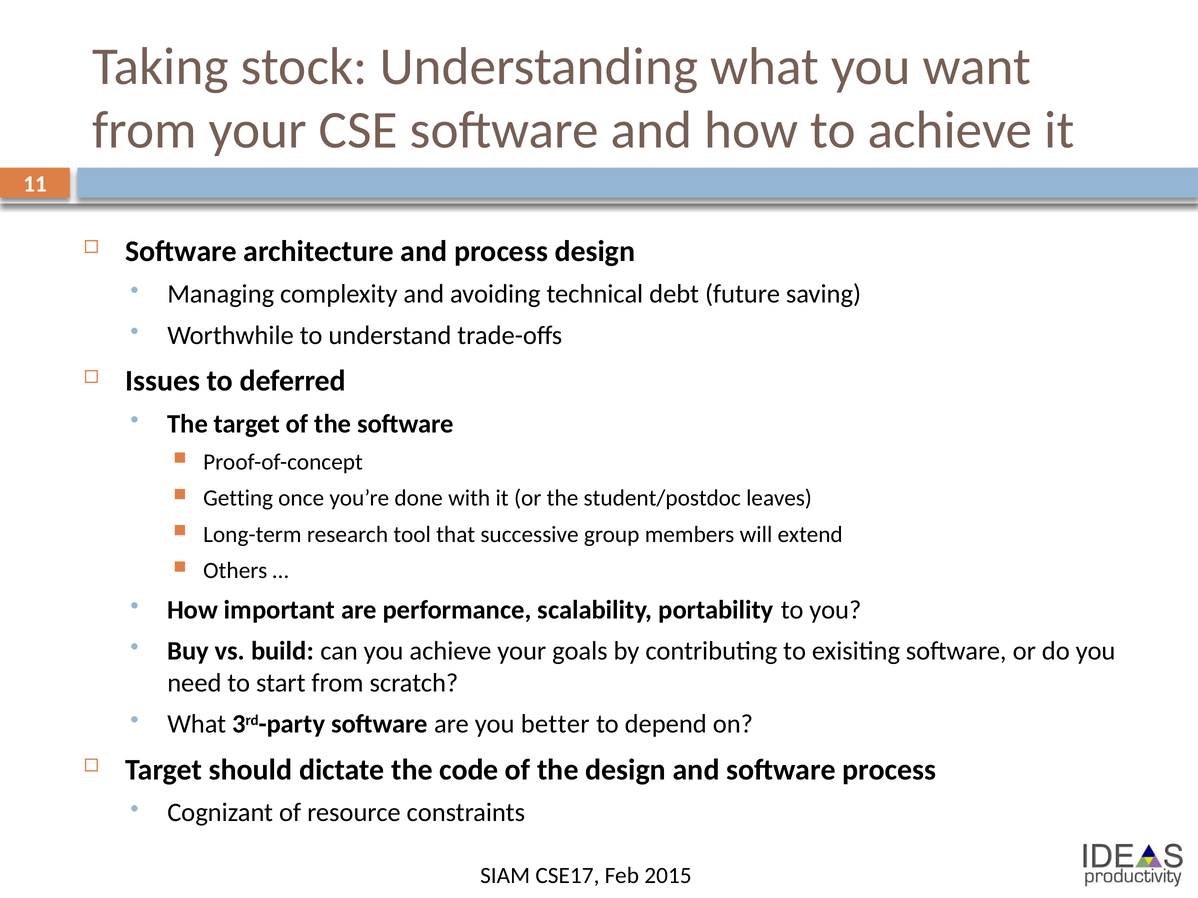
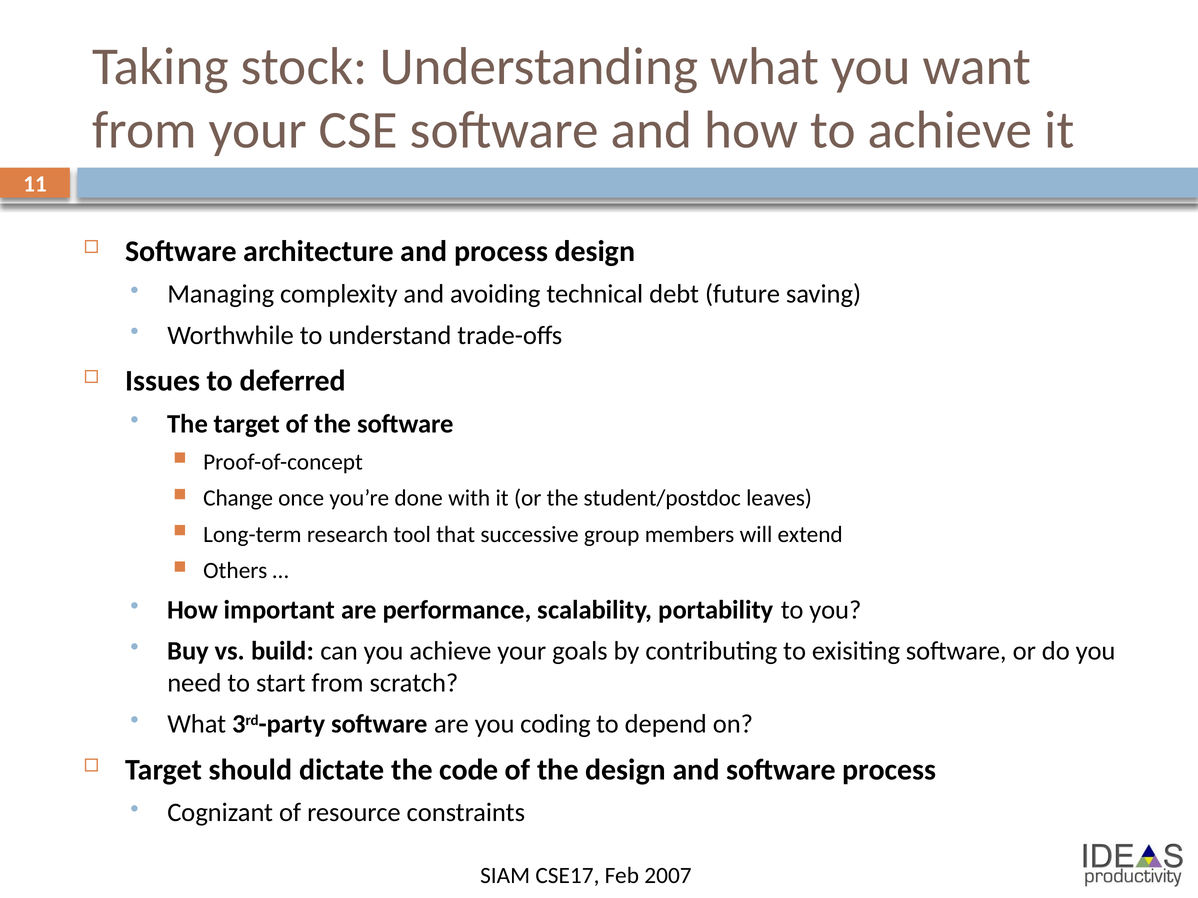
Getting: Getting -> Change (238, 498)
better: better -> coding (555, 724)
2015: 2015 -> 2007 (668, 876)
